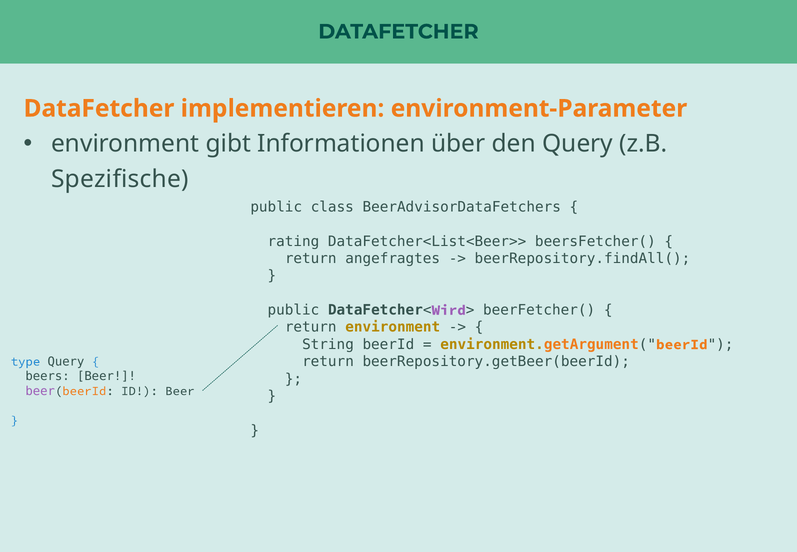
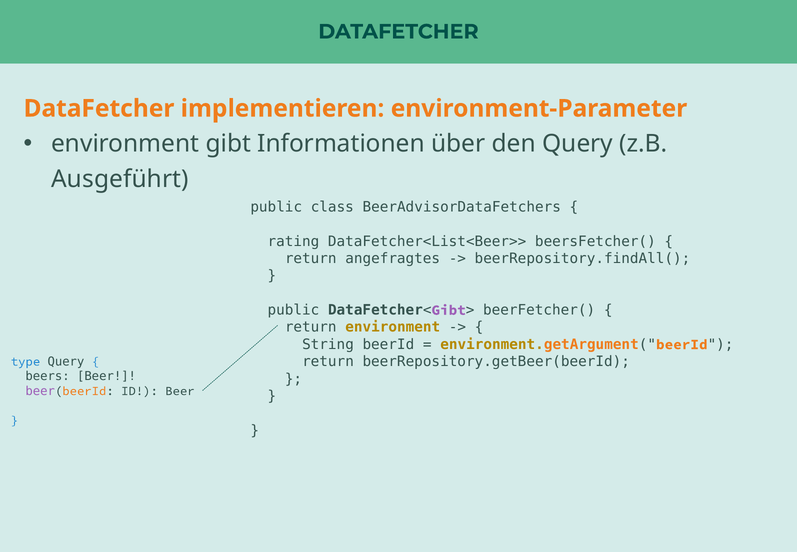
Spezifische: Spezifische -> Ausgeführt (120, 179)
Wird: Wird -> Gibt (449, 310)
